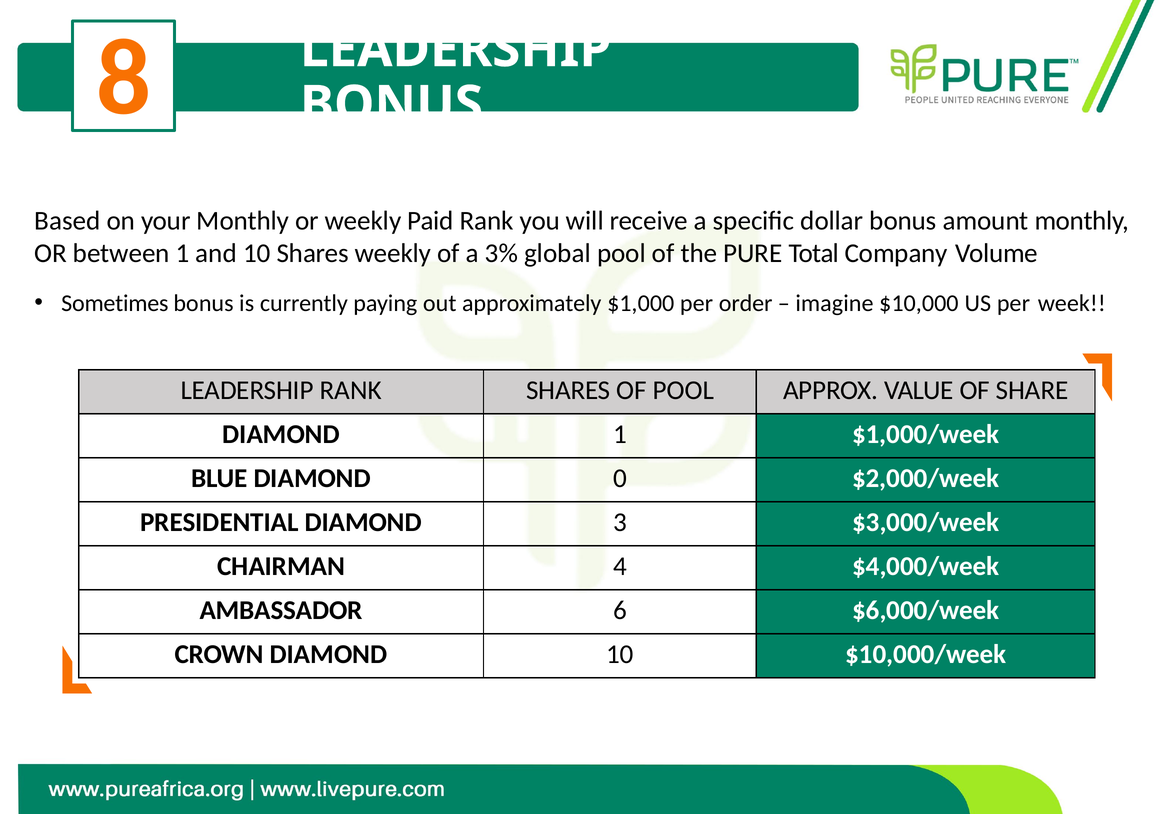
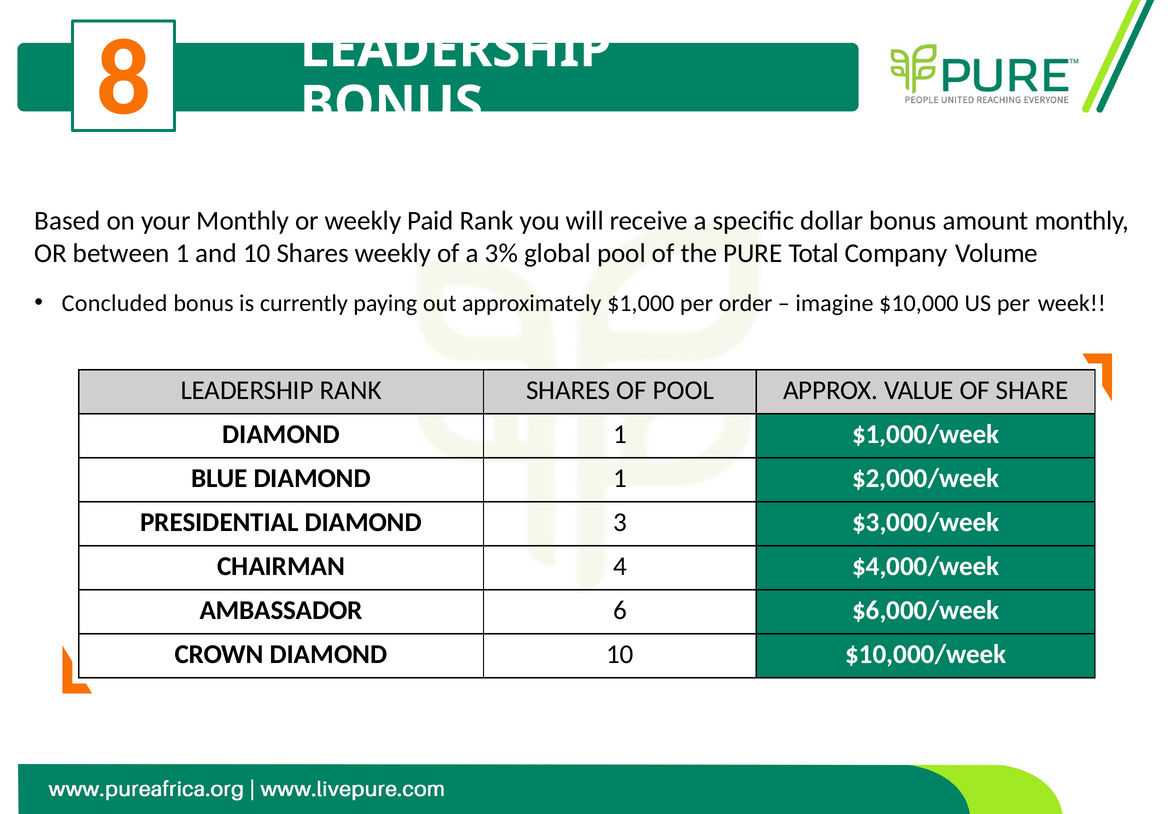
Sometimes: Sometimes -> Concluded (115, 303)
BLUE DIAMOND 0: 0 -> 1 (620, 478)
